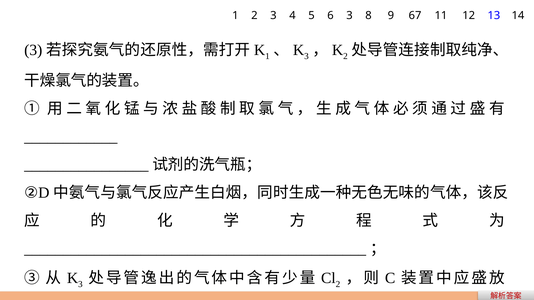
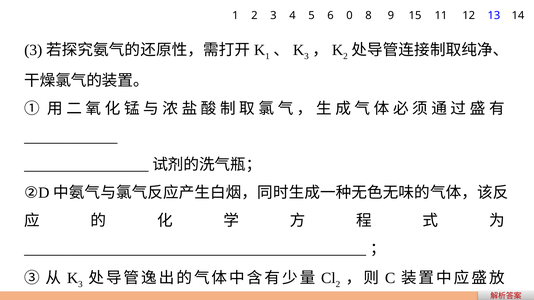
6 3: 3 -> 0 (349, 15)
67: 67 -> 15 (415, 15)
